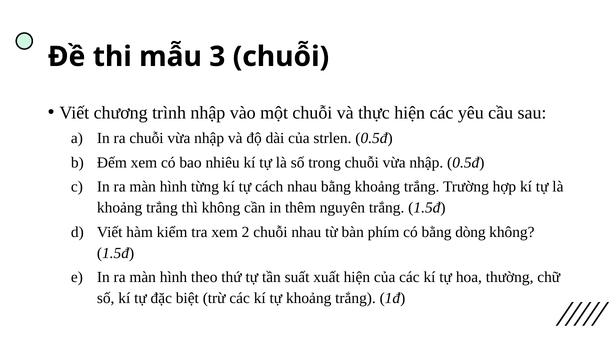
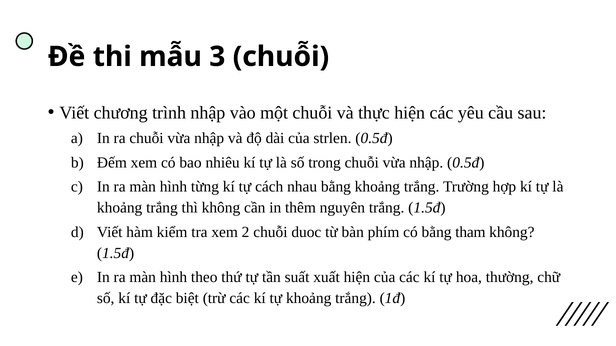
chuỗi nhau: nhau -> duoc (306, 232)
dòng: dòng -> tham (470, 232)
